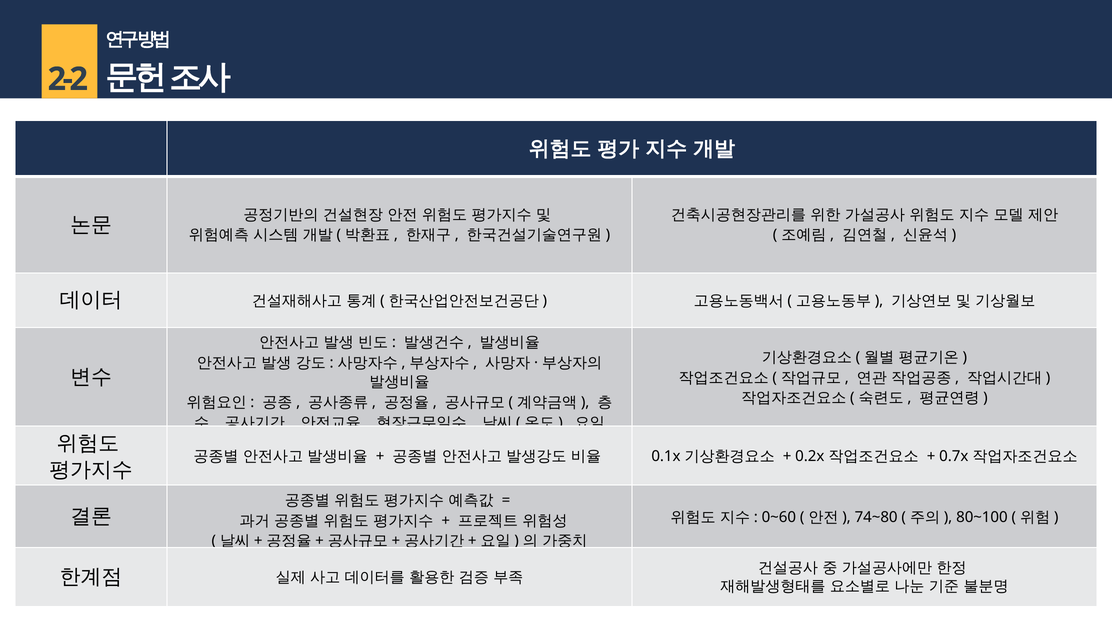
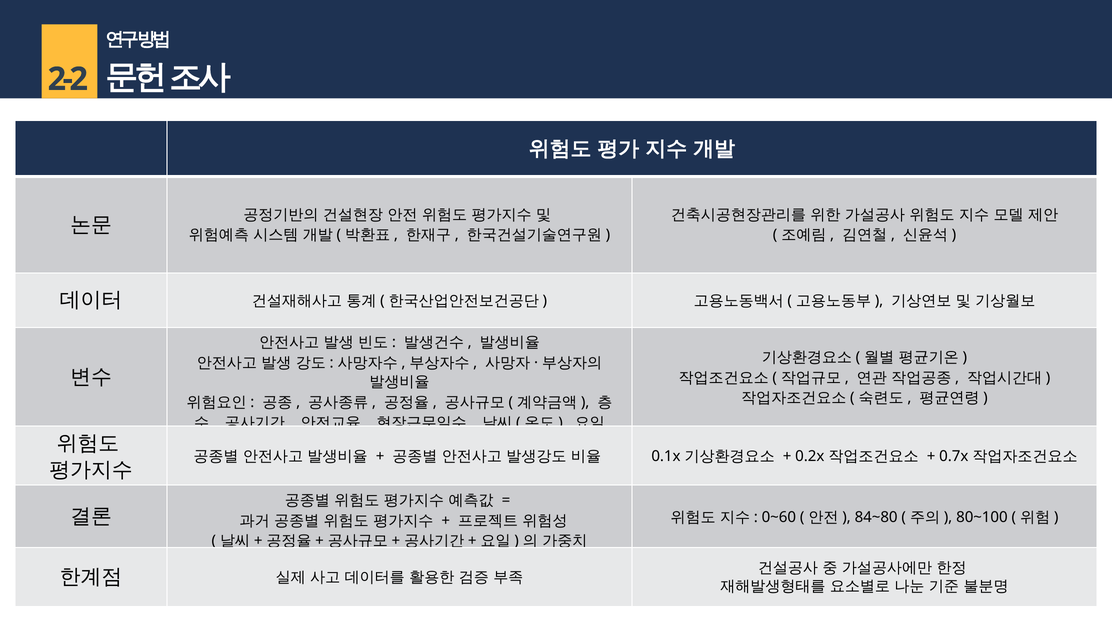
74~80: 74~80 -> 84~80 (876, 517)
